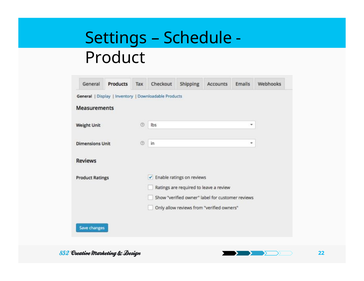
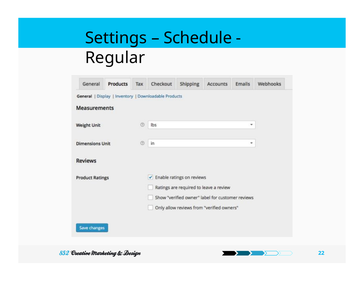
Product: Product -> Regular (115, 58)
